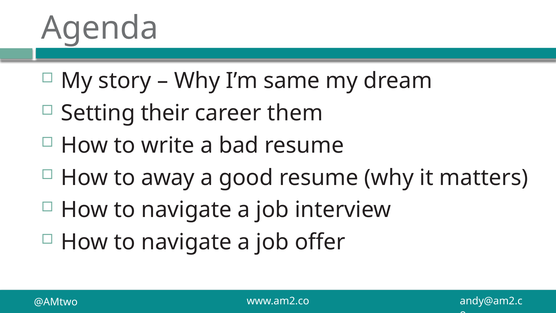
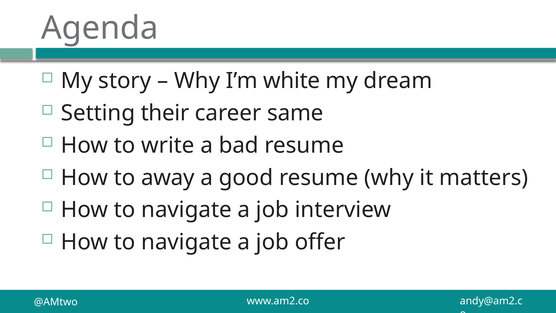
same: same -> white (292, 81)
them: them -> same (295, 113)
